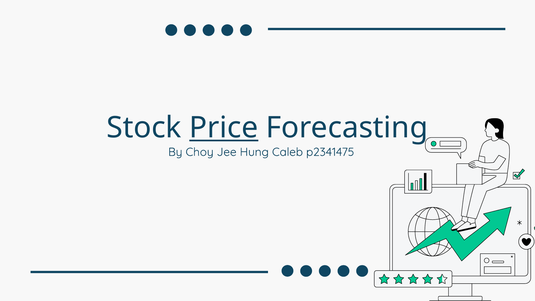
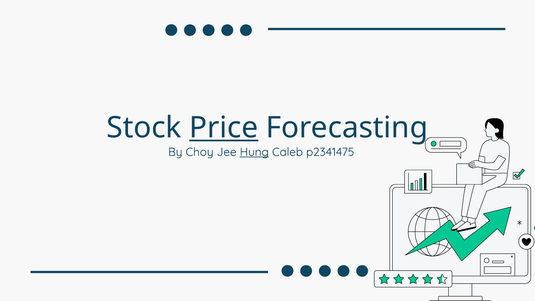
Hung underline: none -> present (254, 152)
